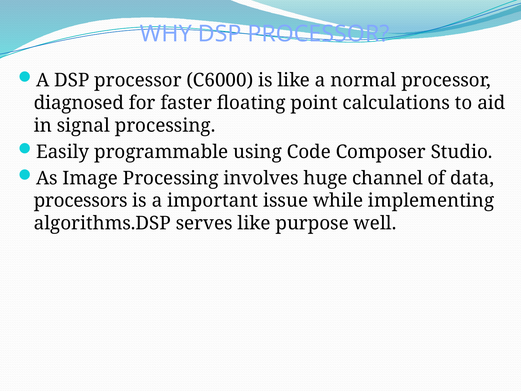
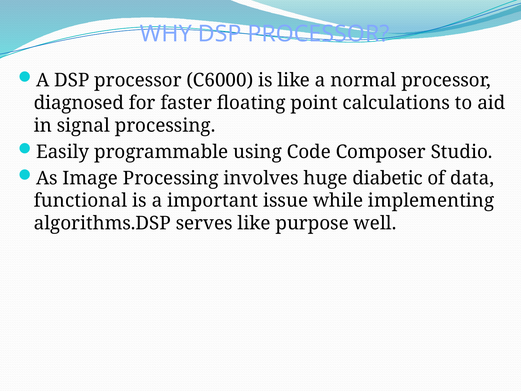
channel: channel -> diabetic (388, 178)
processors: processors -> functional (81, 201)
